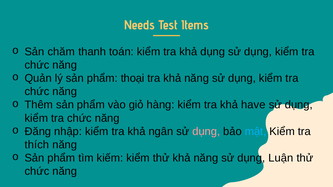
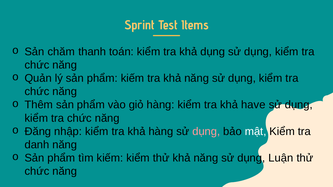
Needs: Needs -> Sprint (139, 25)
phẩm thoại: thoại -> kiếm (133, 78)
khả ngân: ngân -> hàng (161, 132)
mật colour: light blue -> white (256, 132)
thích: thích -> danh (37, 145)
